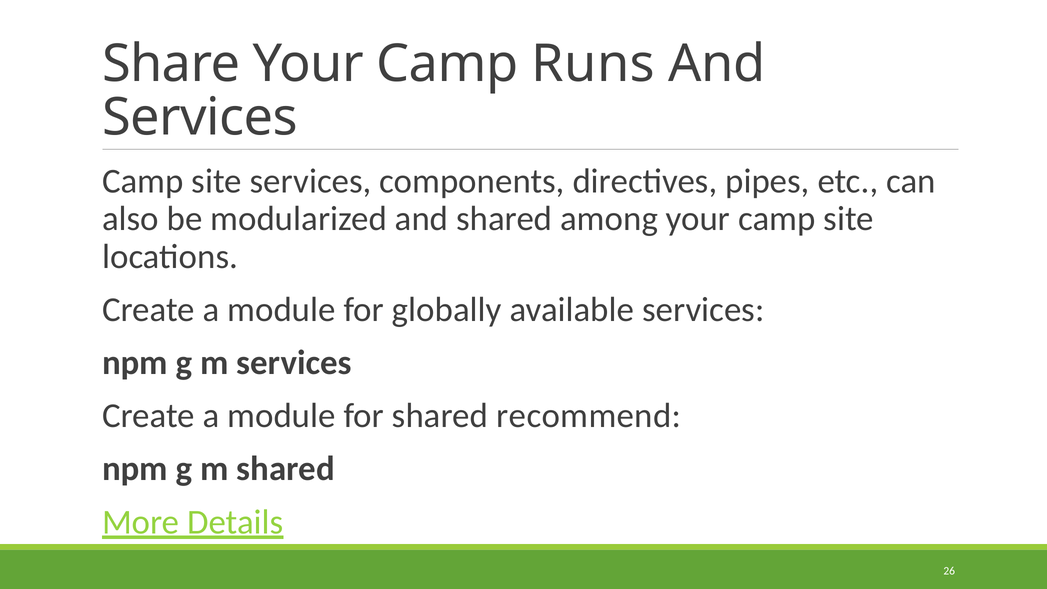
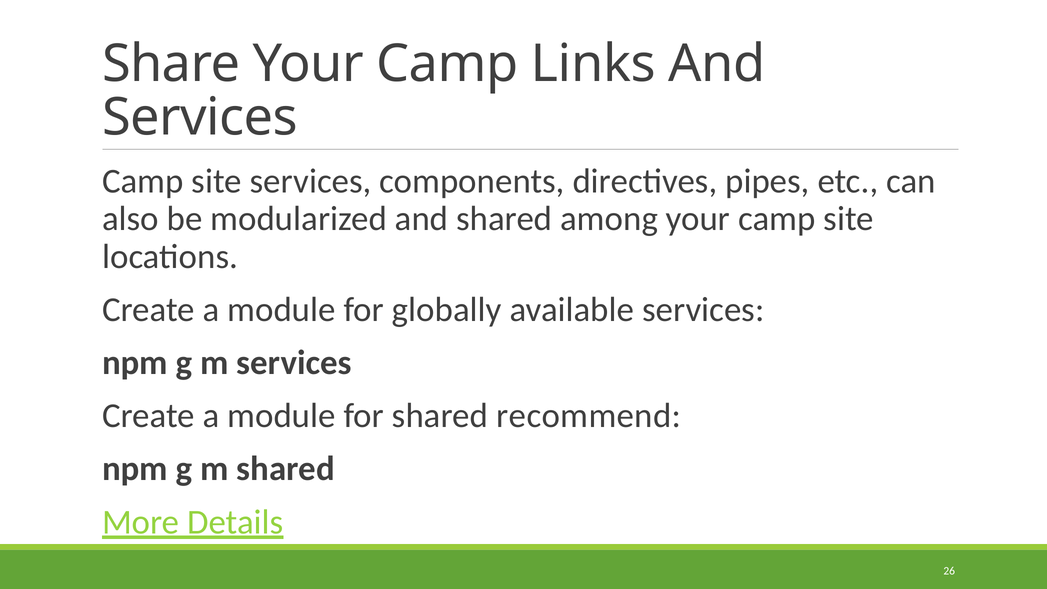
Runs: Runs -> Links (593, 64)
